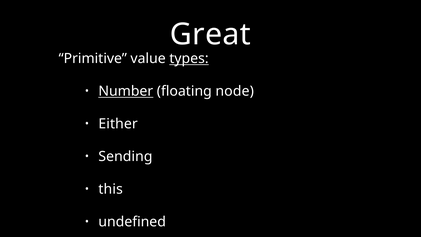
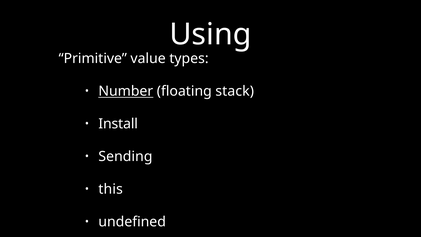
Great: Great -> Using (210, 34)
types underline: present -> none (189, 59)
node: node -> stack (235, 91)
Either: Either -> Install (118, 124)
